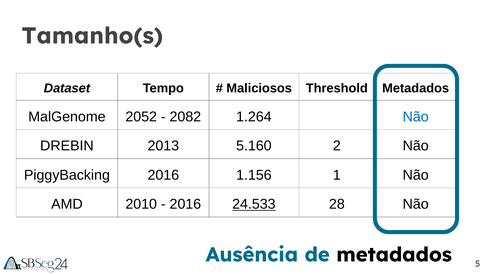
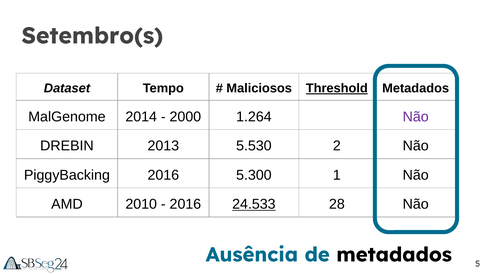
Tamanho(s: Tamanho(s -> Setembro(s (92, 36)
Threshold underline: none -> present (337, 88)
2052: 2052 -> 2014 (141, 117)
2082: 2082 -> 2000 (185, 117)
Não colour: blue -> purple (416, 117)
5.160: 5.160 -> 5.530 (254, 146)
1.156: 1.156 -> 5.300 (254, 175)
